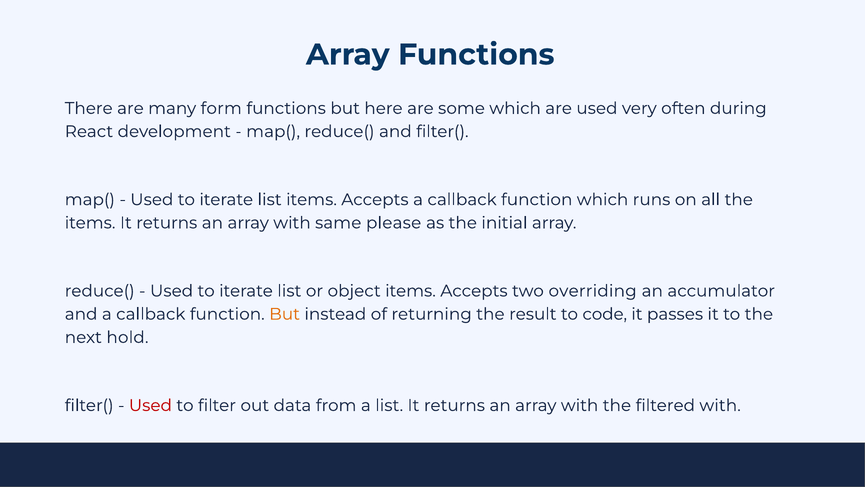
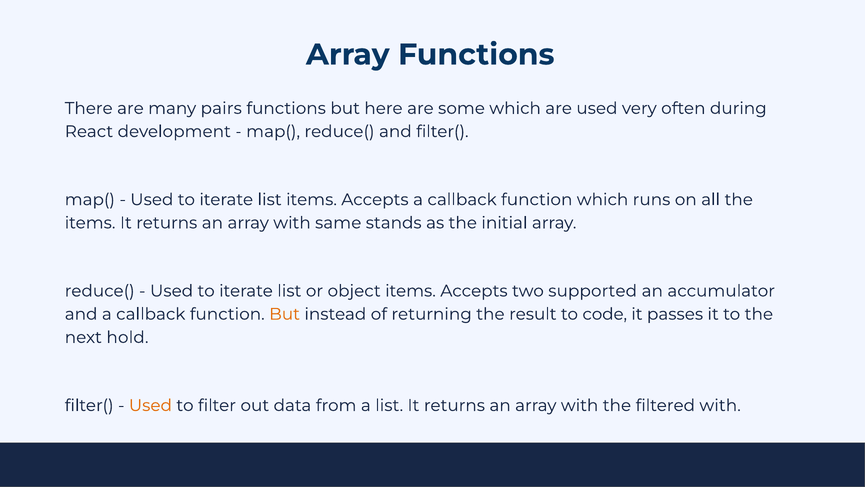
form: form -> pairs (221, 108)
please: please -> stands (394, 223)
overriding: overriding -> supported (593, 291)
Used colour: red -> orange (150, 405)
